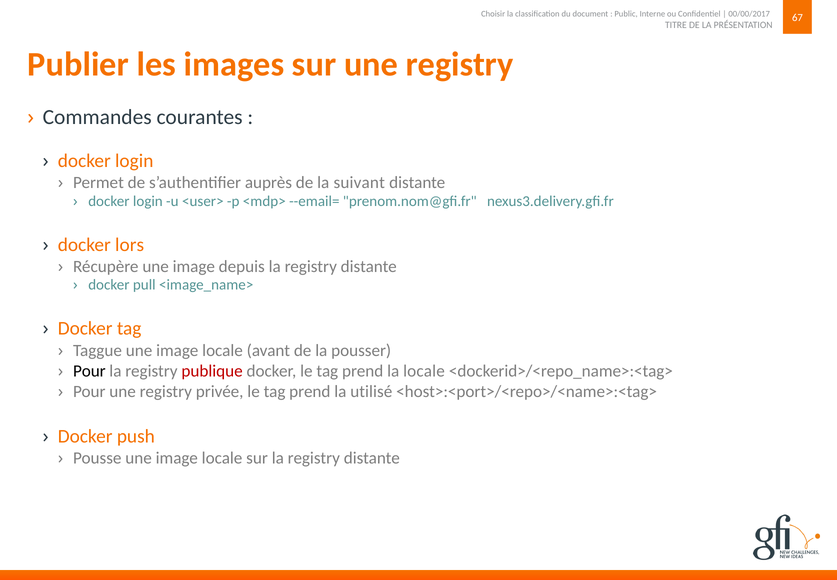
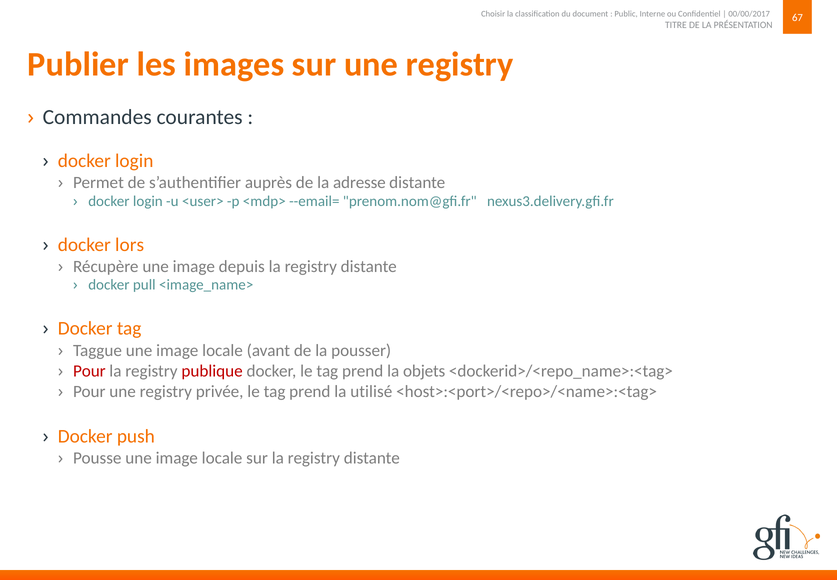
suivant: suivant -> adresse (359, 182)
Pour colour: black -> red (89, 371)
la locale: locale -> objets (424, 371)
